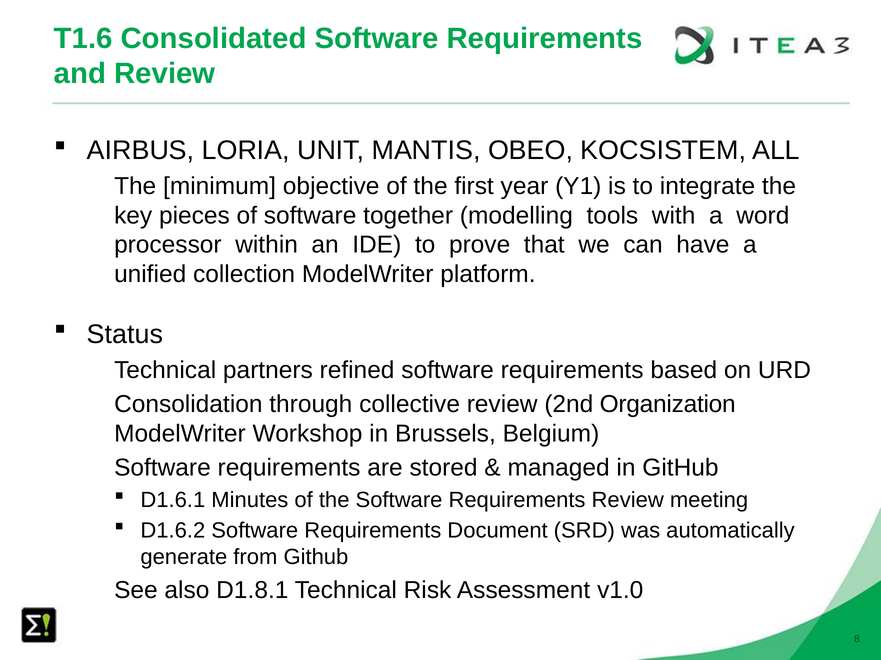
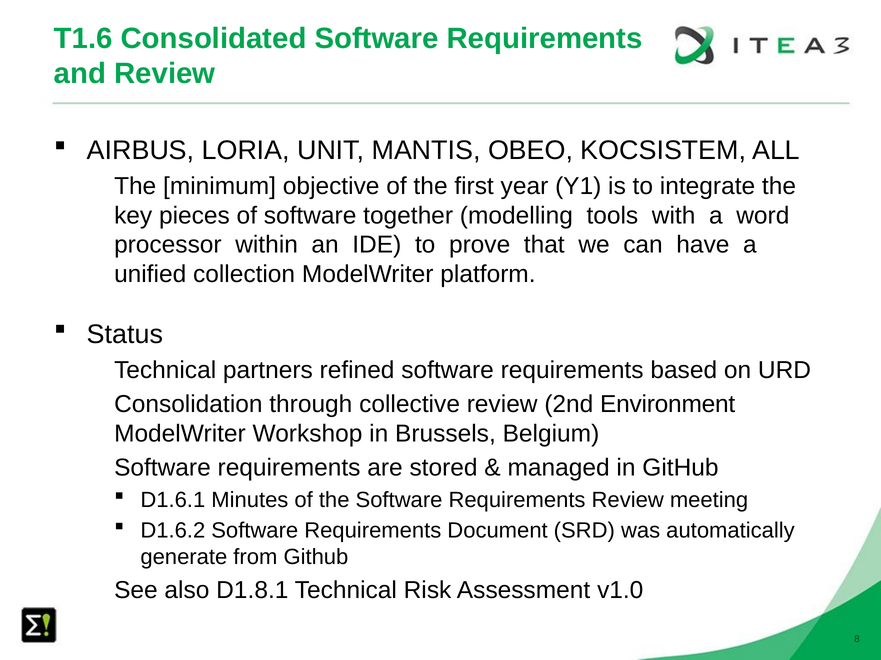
Organization: Organization -> Environment (668, 405)
